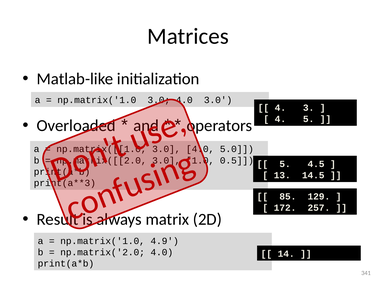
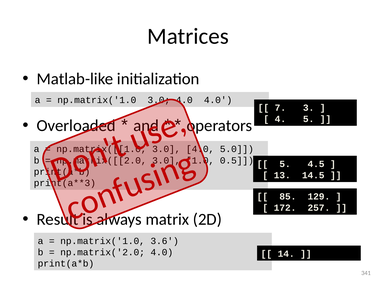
3.0: 3.0 -> 4.0 (218, 100)
4: 4 -> 7 (280, 108)
4.9: 4.9 -> 3.6 (165, 241)
